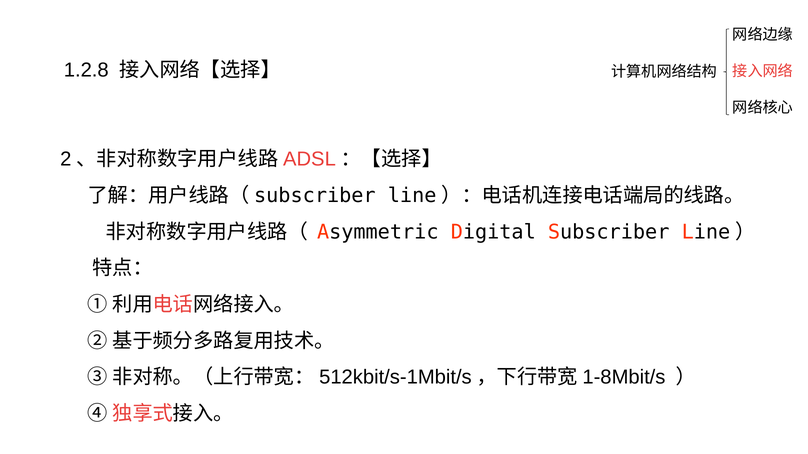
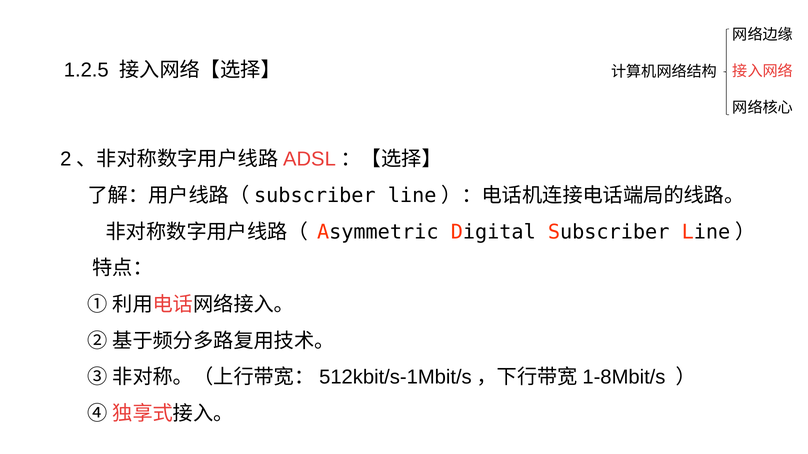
1.2.8: 1.2.8 -> 1.2.5 (86, 70)
